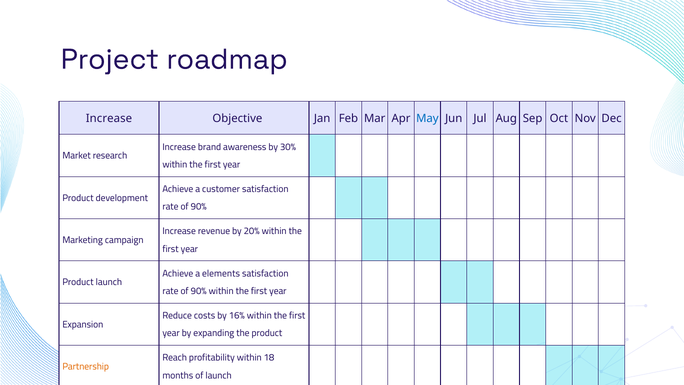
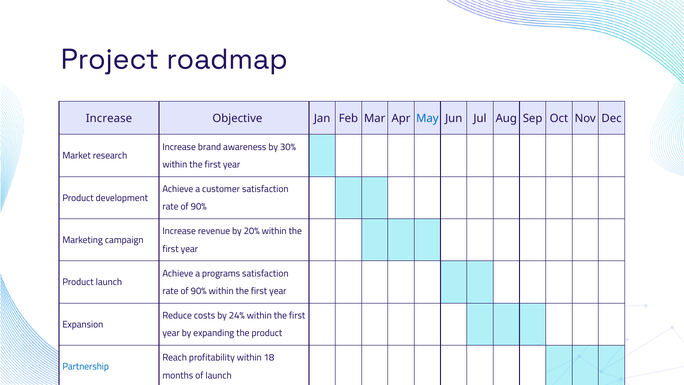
elements: elements -> programs (221, 273)
16%: 16% -> 24% (237, 315)
Partnership colour: orange -> blue (86, 366)
